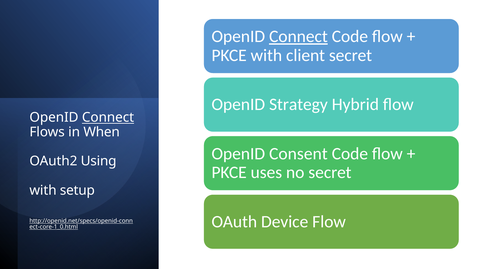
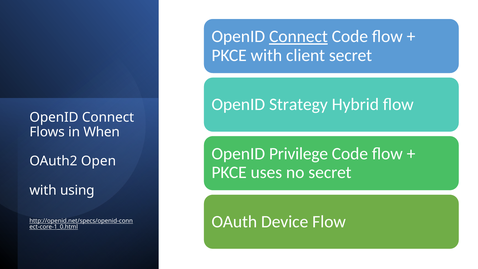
Connect underline: present -> none (108, 117)
Consent: Consent -> Privilege (299, 154)
Using: Using -> Open (98, 161)
setup: setup -> using (77, 190)
